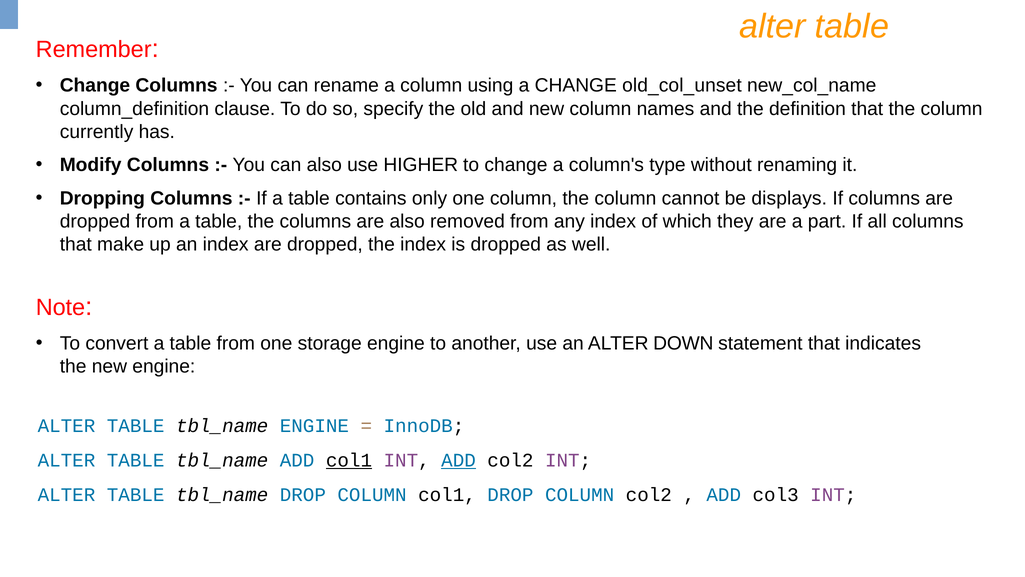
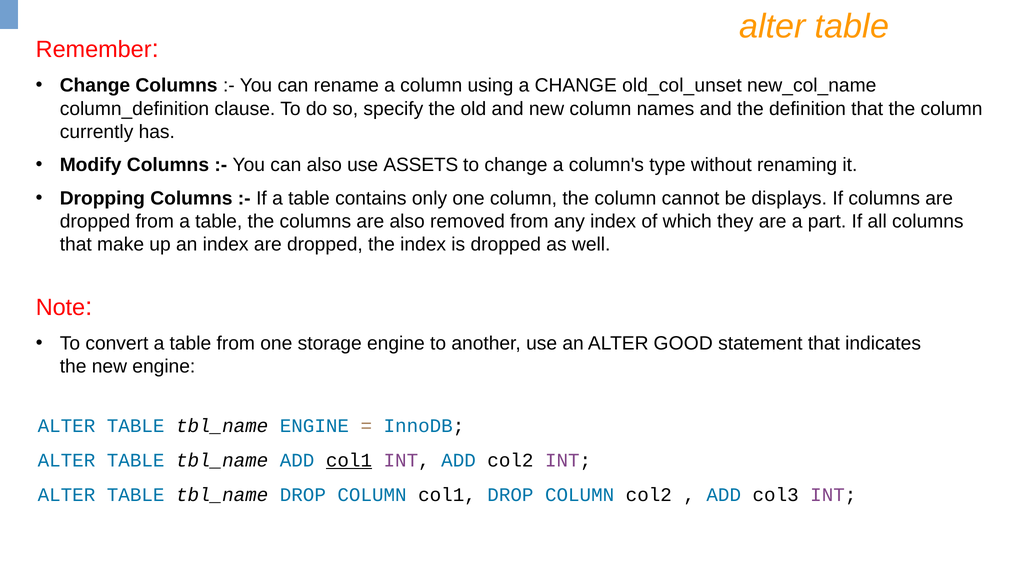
HIGHER: HIGHER -> ASSETS (421, 165)
DOWN: DOWN -> GOOD (683, 343)
ADD underline: present -> none (459, 460)
